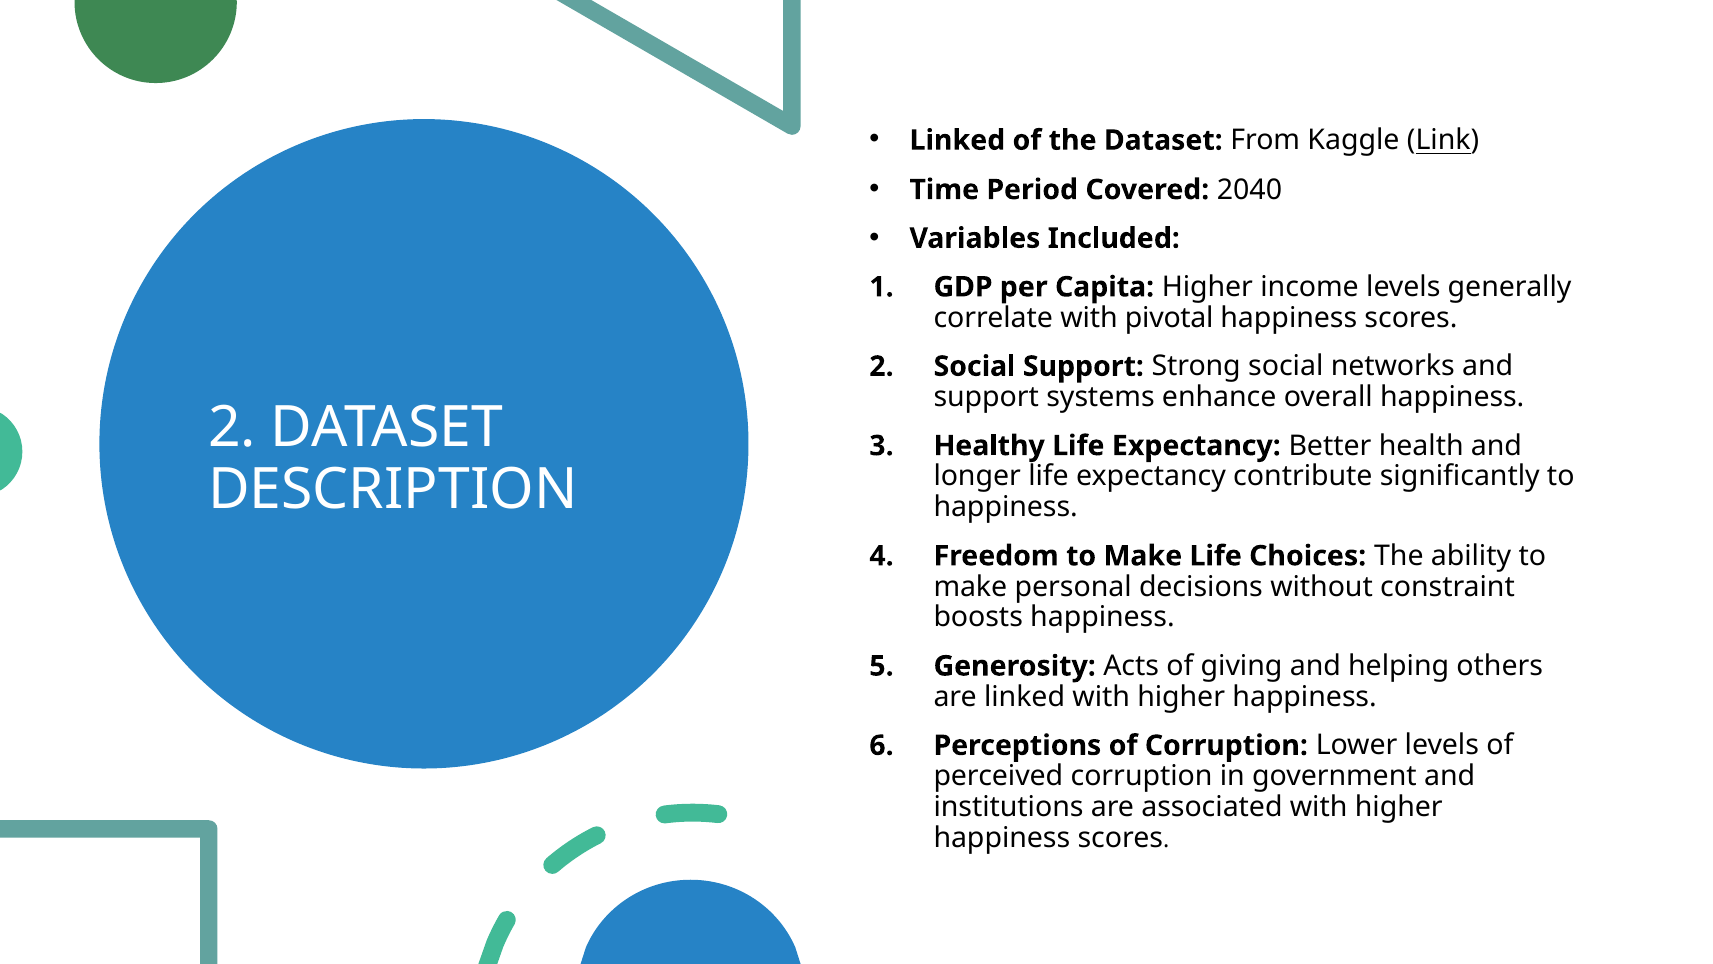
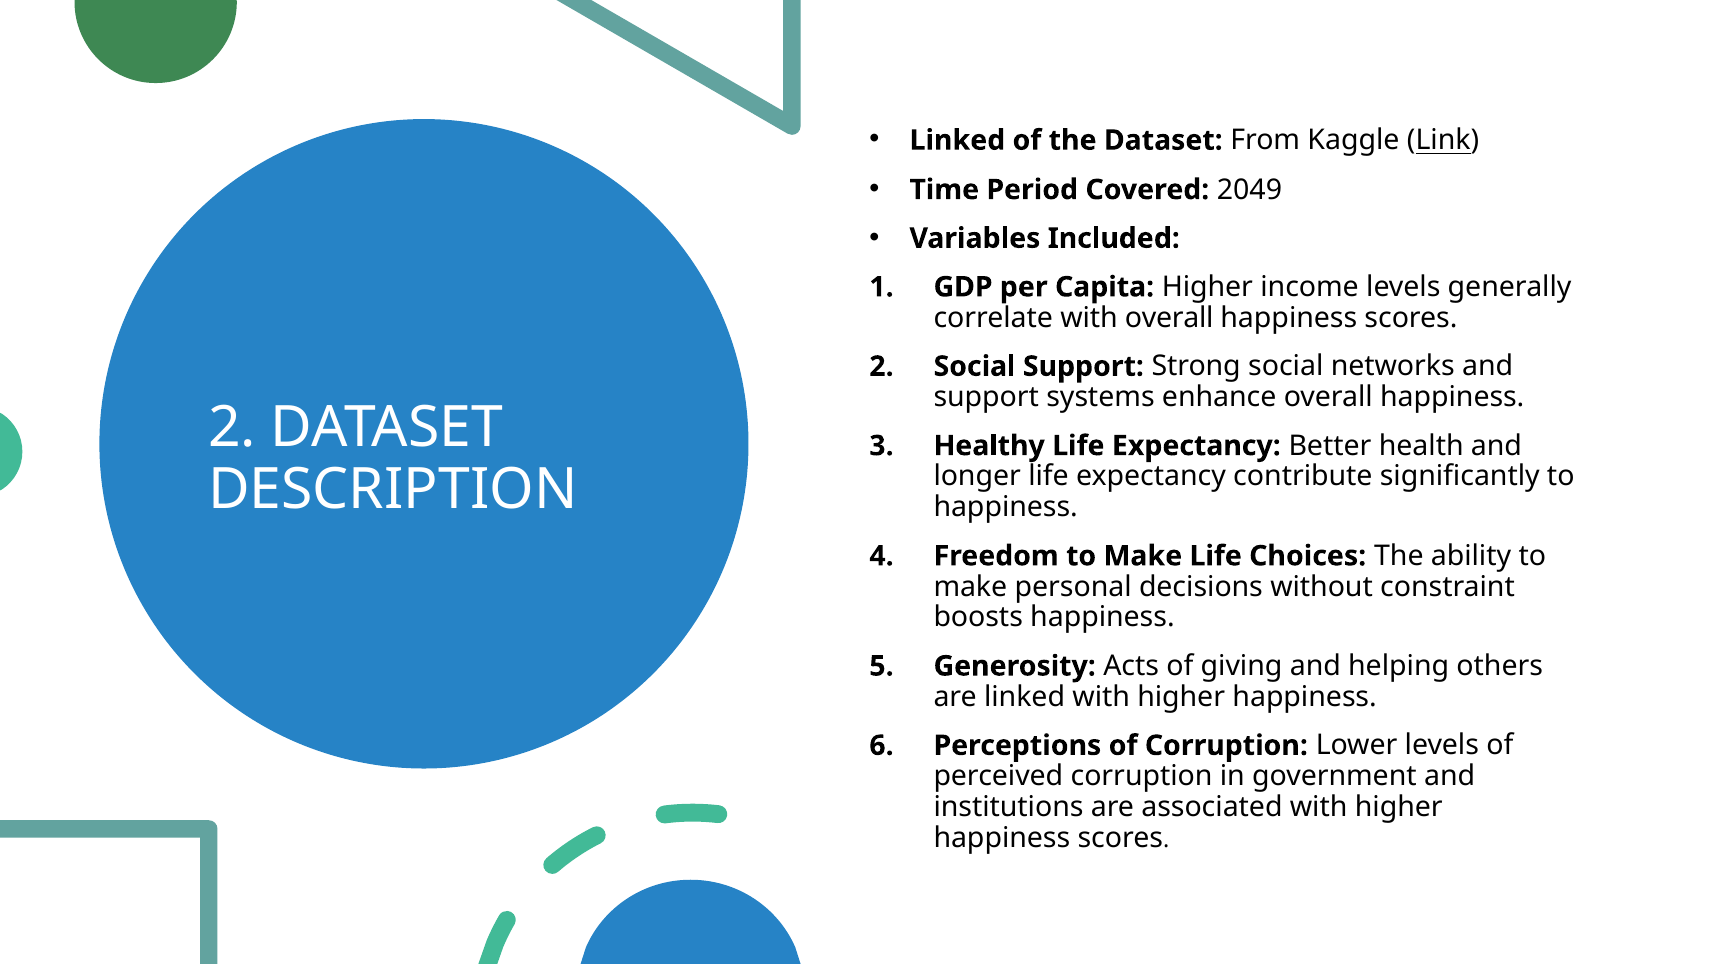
2040: 2040 -> 2049 (1250, 190)
with pivotal: pivotal -> overall (1169, 318)
